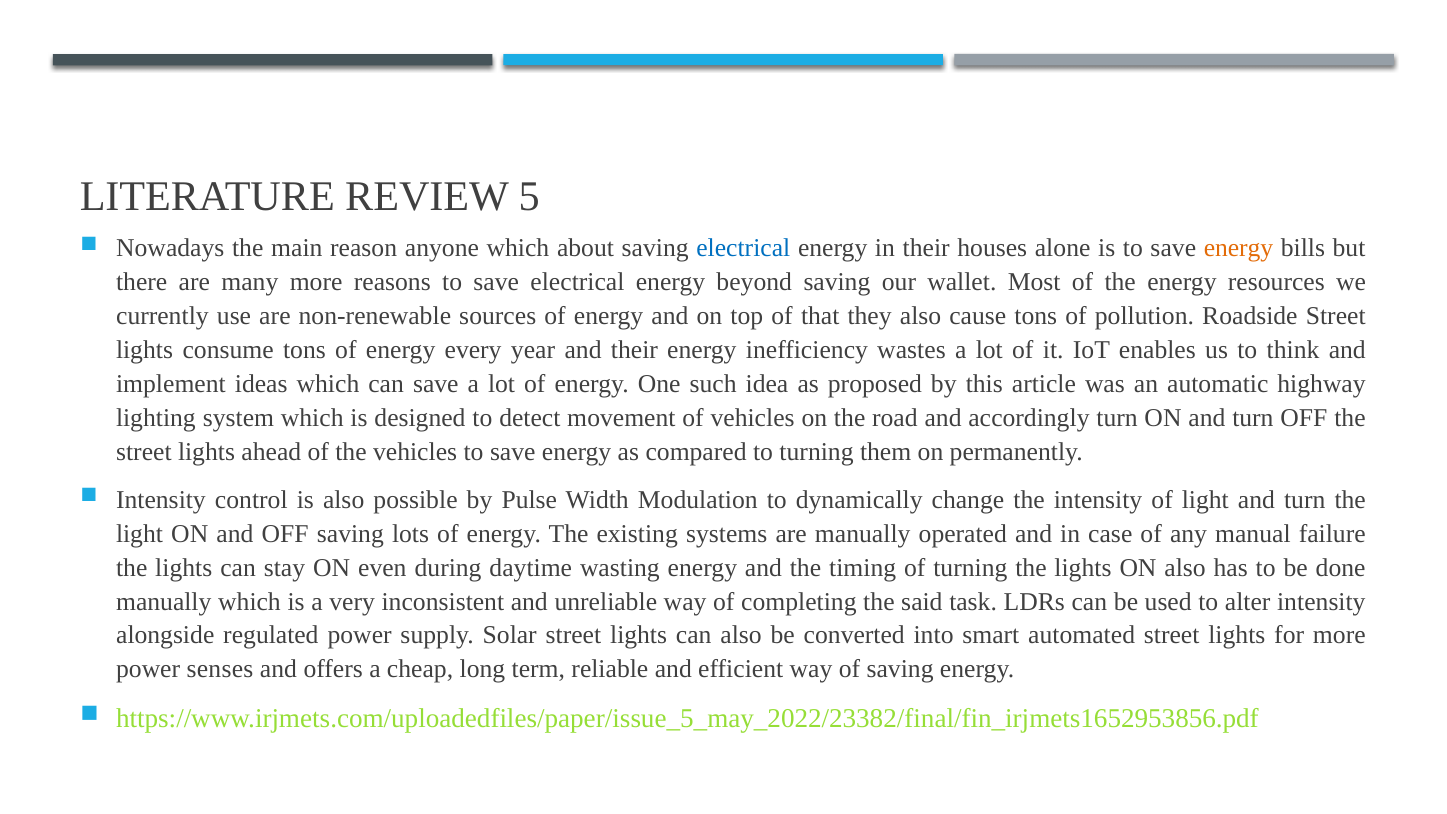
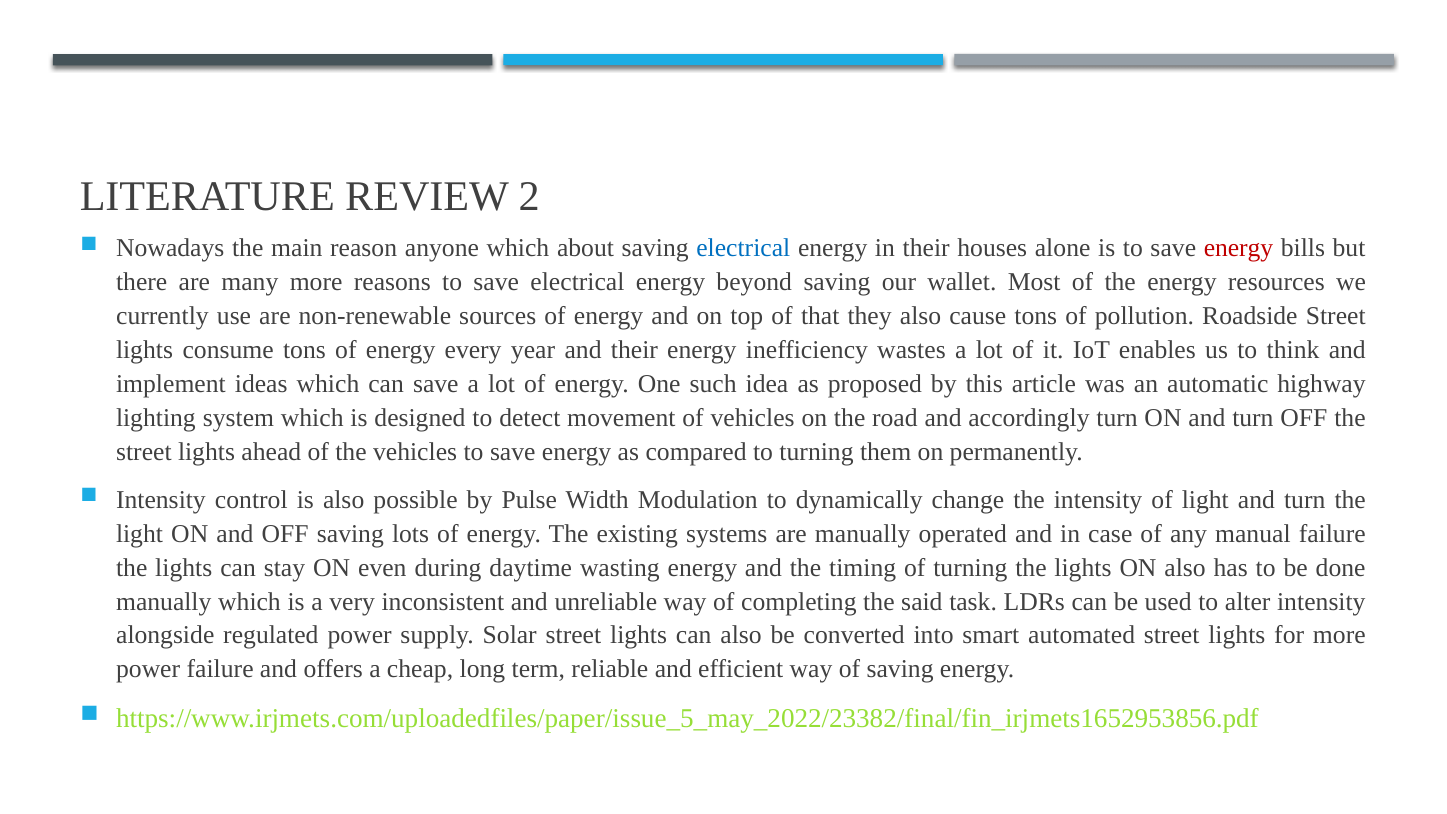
5: 5 -> 2 (529, 197)
energy colour: orange -> red (1239, 248)
power senses: senses -> failure (220, 669)
